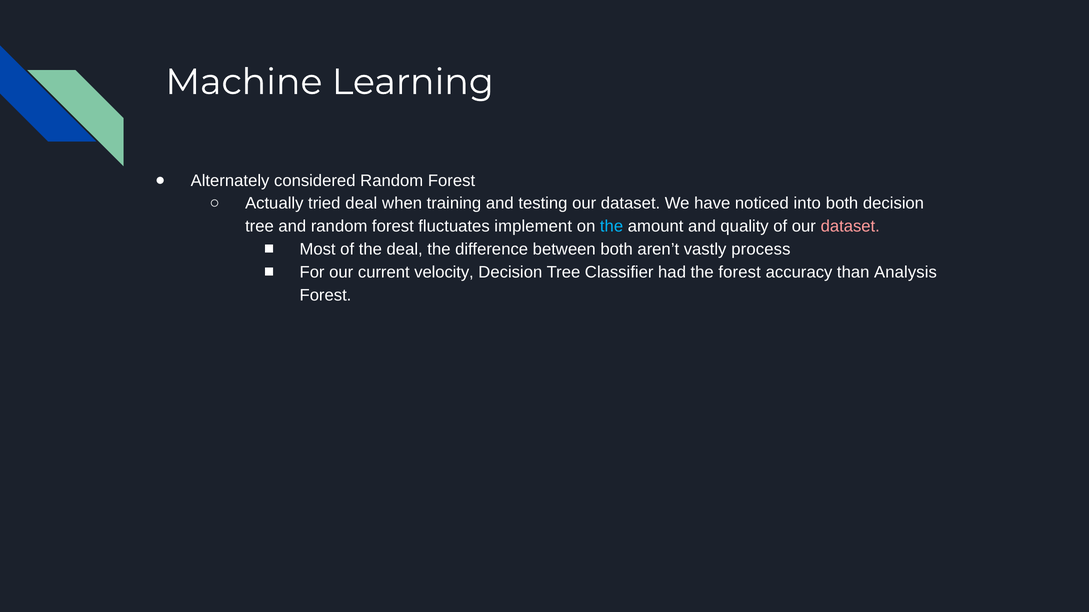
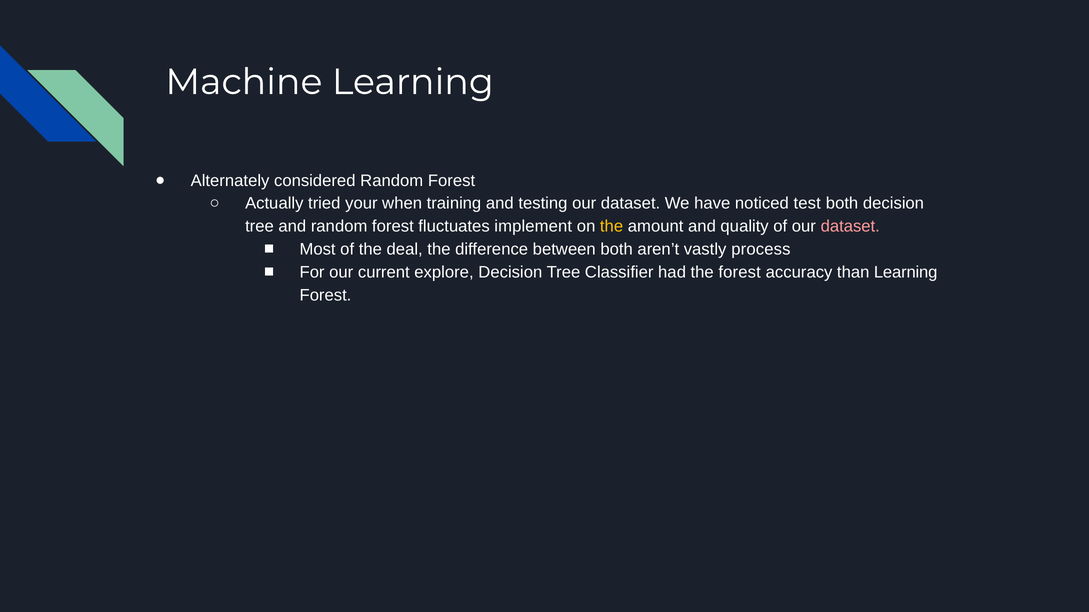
tried deal: deal -> your (361, 204)
into: into -> test (807, 204)
the colour: light blue -> yellow (612, 227)
velocity: velocity -> explore (444, 273)
than Analysis: Analysis -> Learning (906, 273)
